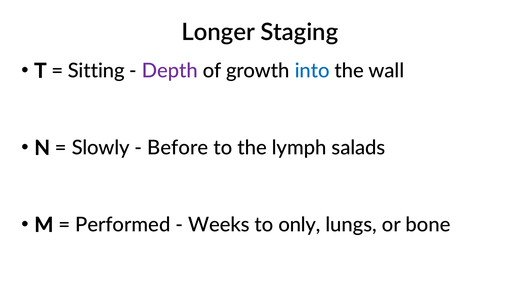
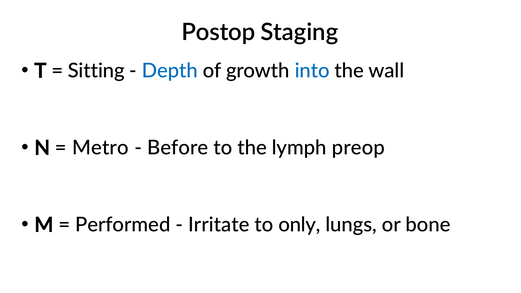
Longer: Longer -> Postop (218, 32)
Depth colour: purple -> blue (170, 71)
Slowly: Slowly -> Metro (100, 148)
salads: salads -> preop (358, 148)
Weeks: Weeks -> Irritate (219, 225)
